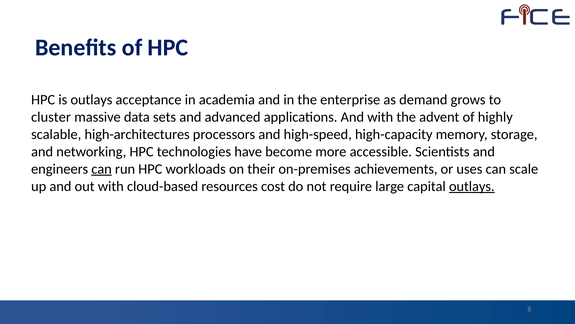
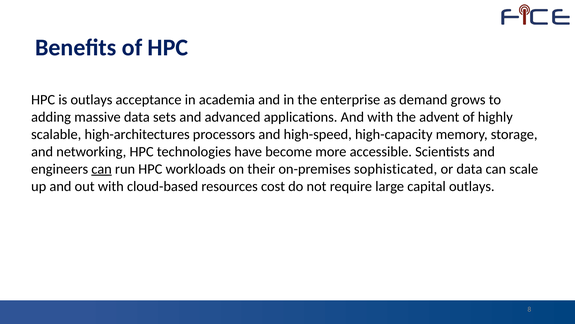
cluster: cluster -> adding (51, 117)
achievements: achievements -> sophisticated (396, 169)
or uses: uses -> data (469, 169)
outlays underline: present -> none (472, 186)
